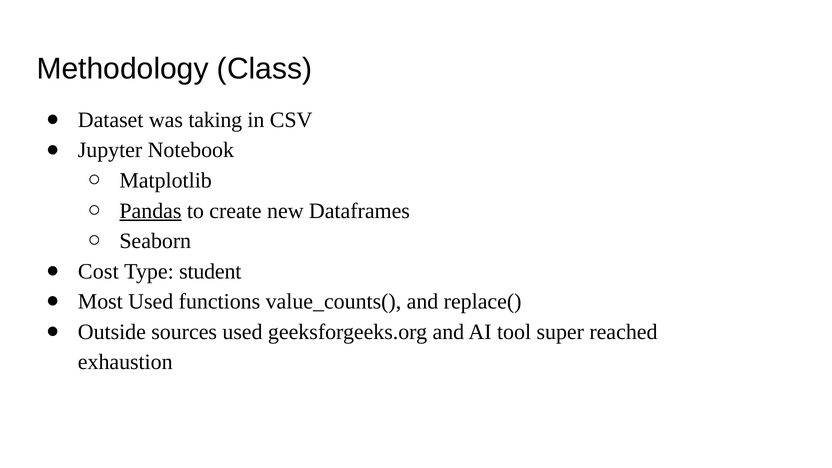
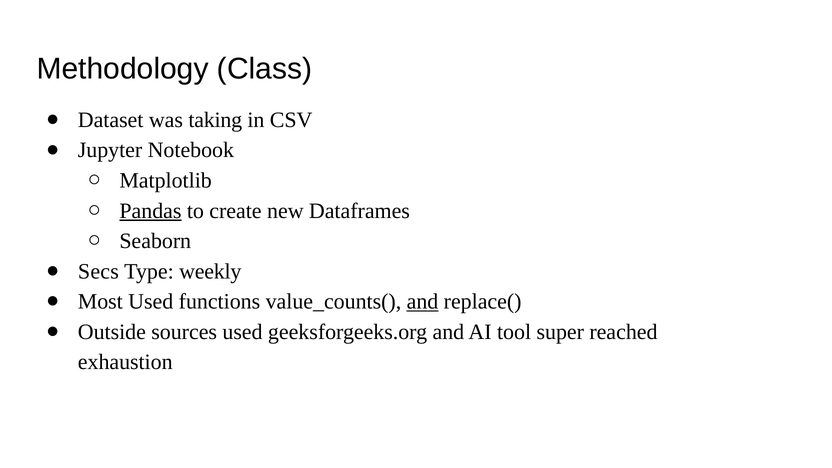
Cost: Cost -> Secs (98, 271)
student: student -> weekly (210, 271)
and underline: none -> present (423, 302)
